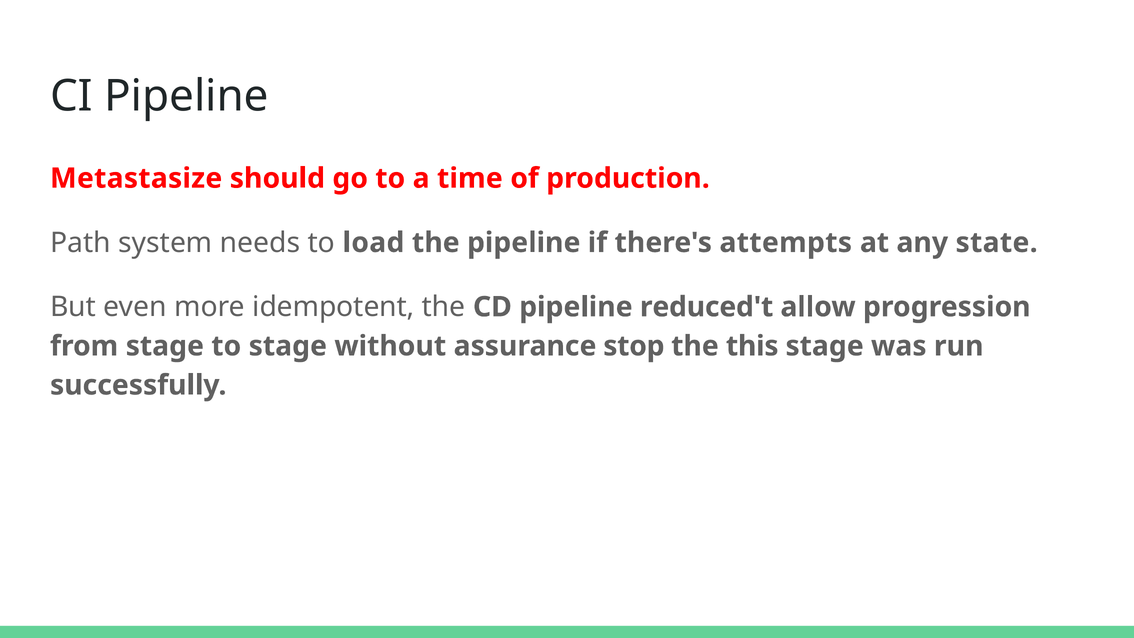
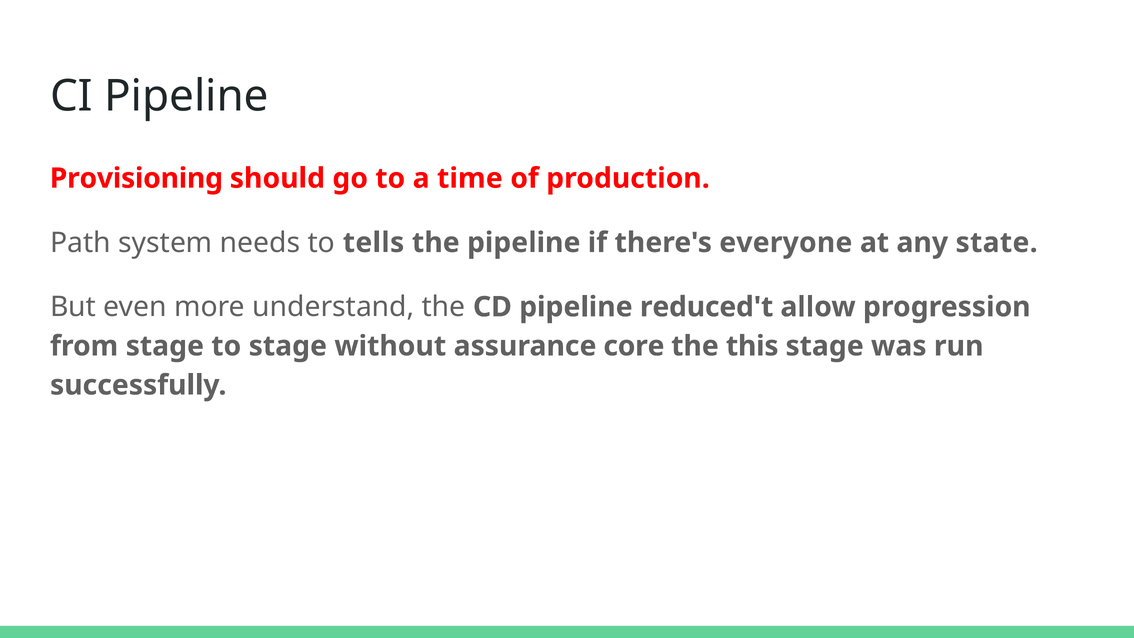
Metastasize: Metastasize -> Provisioning (136, 178)
load: load -> tells (373, 243)
attempts: attempts -> everyone (786, 243)
idempotent: idempotent -> understand (333, 307)
stop: stop -> core (634, 346)
